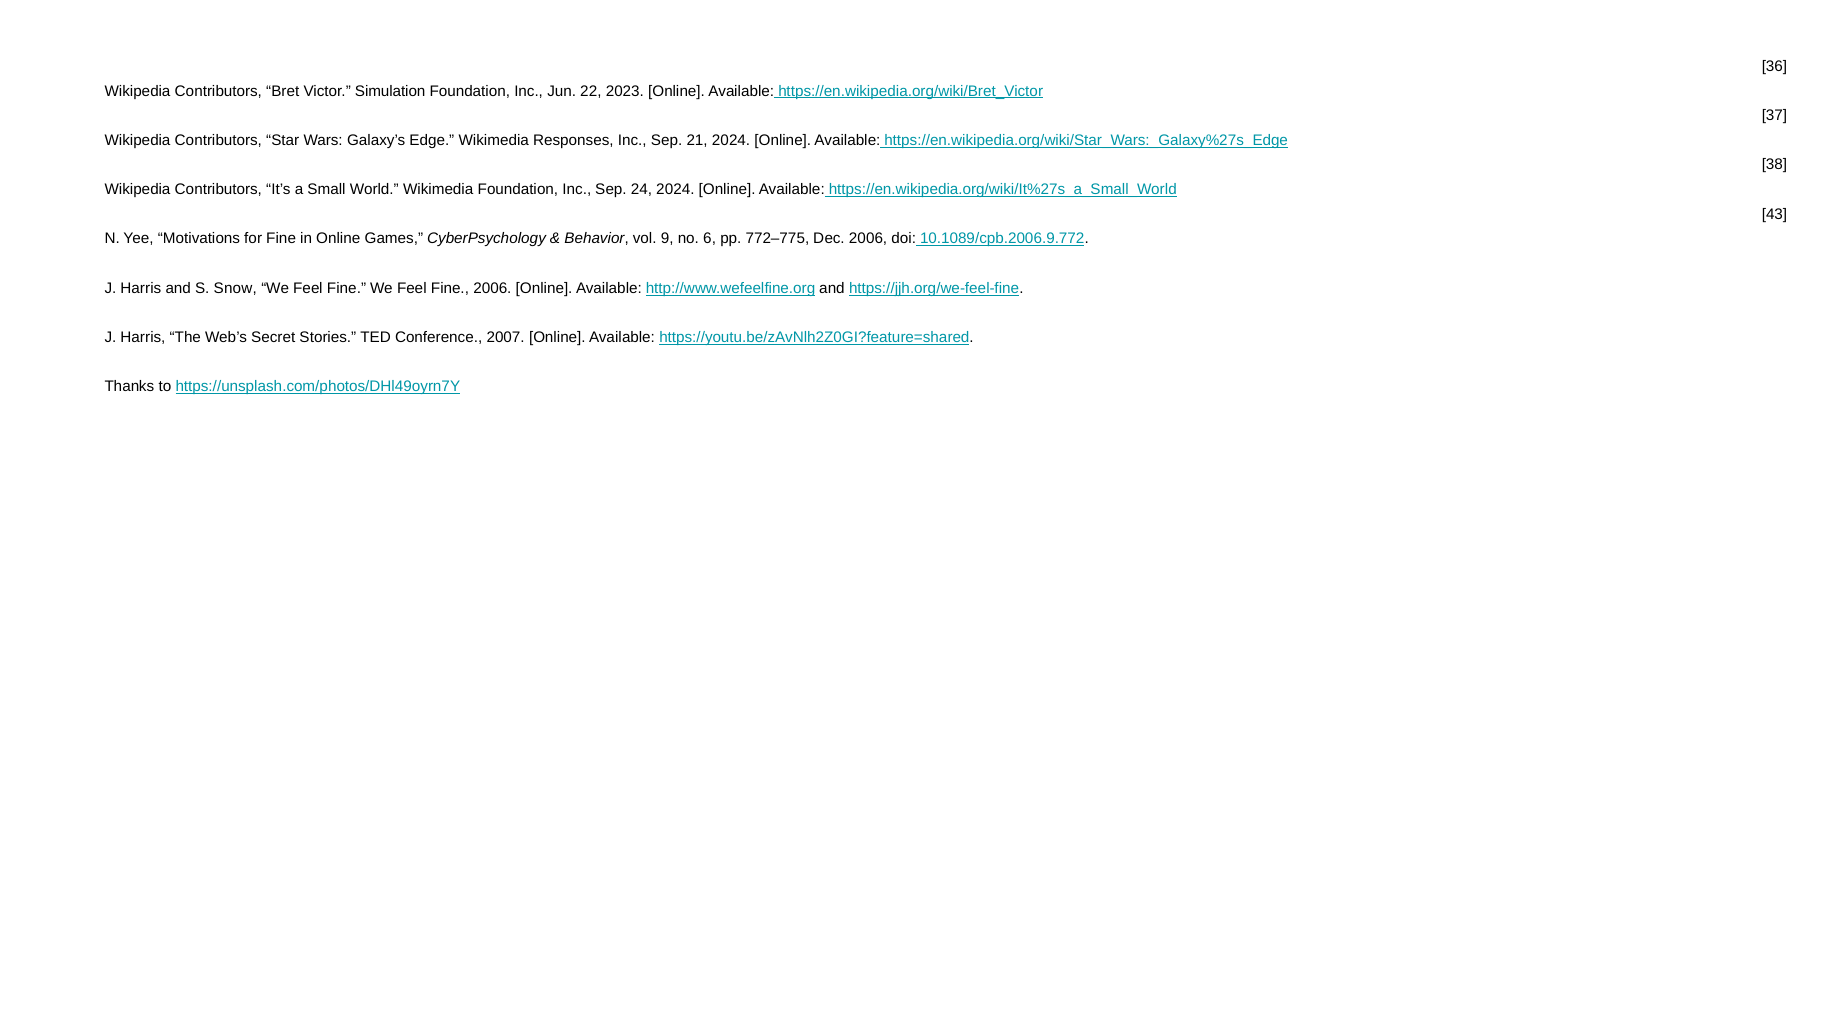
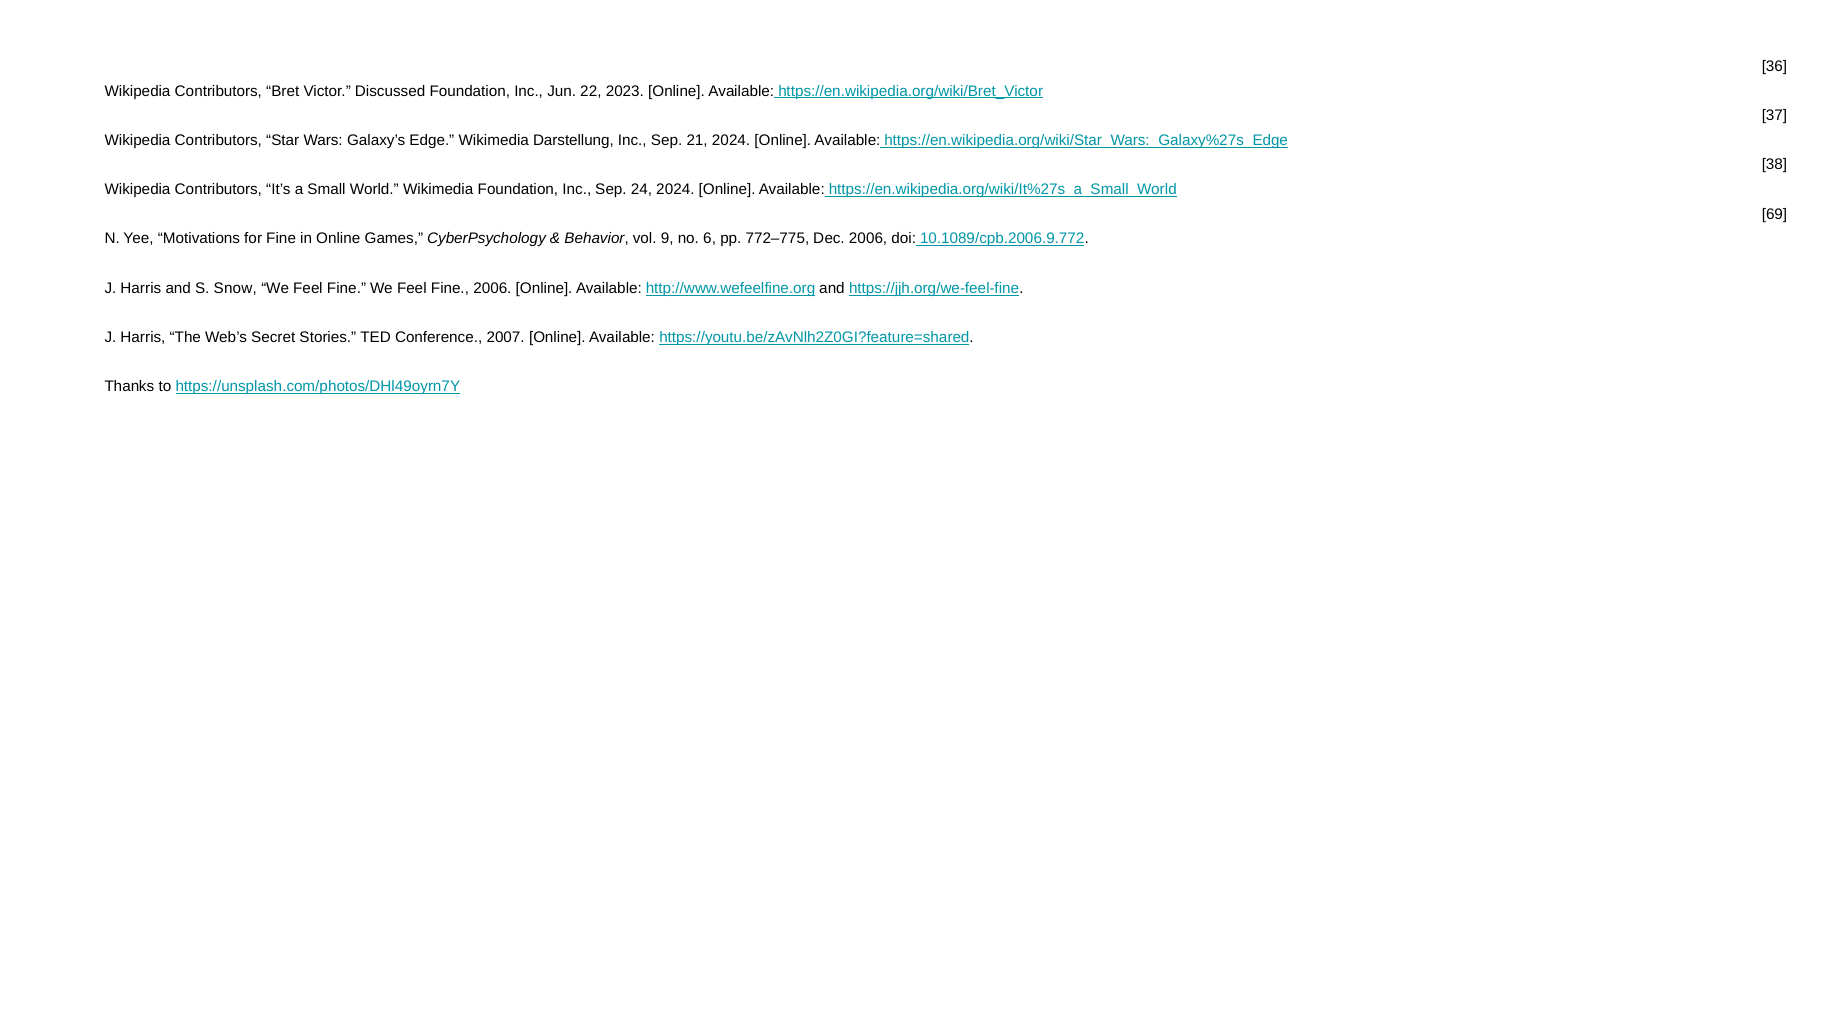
Simulation: Simulation -> Discussed (390, 91)
Responses: Responses -> Darstellung (573, 140)
43: 43 -> 69 (1774, 214)
